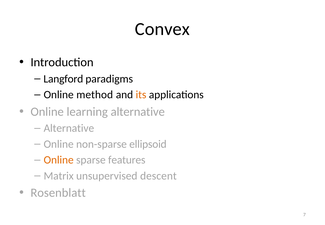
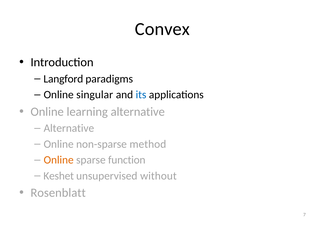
method: method -> singular (95, 95)
its colour: orange -> blue (141, 95)
ellipsoid: ellipsoid -> method (148, 144)
features: features -> function (127, 160)
Matrix: Matrix -> Keshet (59, 176)
descent: descent -> without (158, 176)
